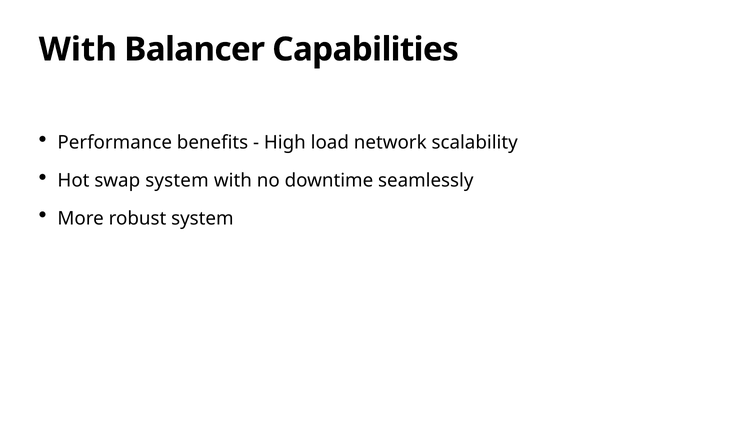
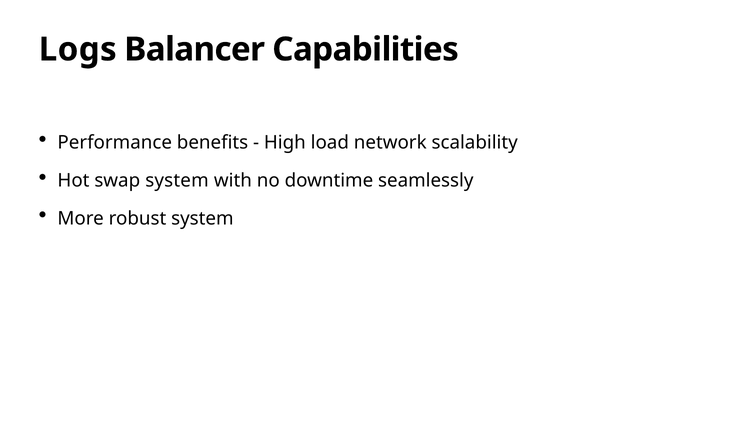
With: With -> Logs (78, 49)
